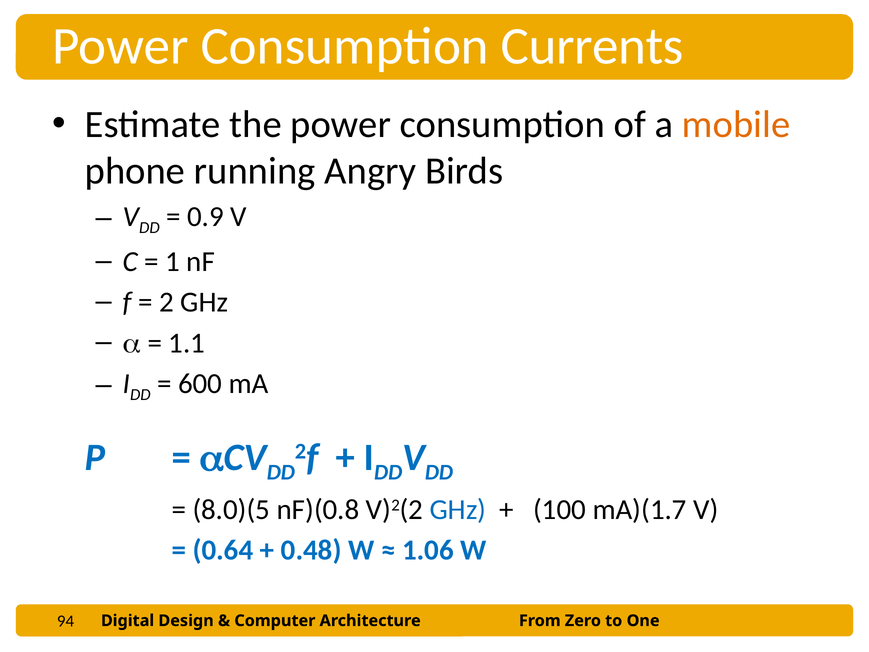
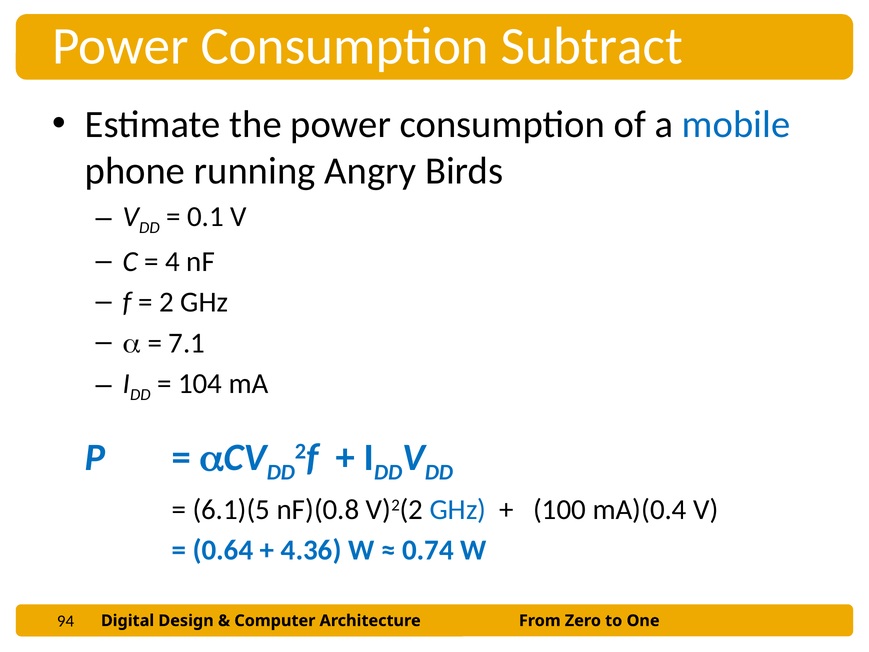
Currents: Currents -> Subtract (592, 46)
mobile colour: orange -> blue (736, 124)
0.9: 0.9 -> 0.1 (205, 216)
1: 1 -> 4 (173, 262)
1.1: 1.1 -> 7.1 (187, 343)
600: 600 -> 104 (200, 383)
8.0)(5: 8.0)(5 -> 6.1)(5 (231, 509)
mA)(1.7: mA)(1.7 -> mA)(0.4 (640, 509)
0.48: 0.48 -> 4.36 (311, 550)
1.06: 1.06 -> 0.74 (428, 550)
